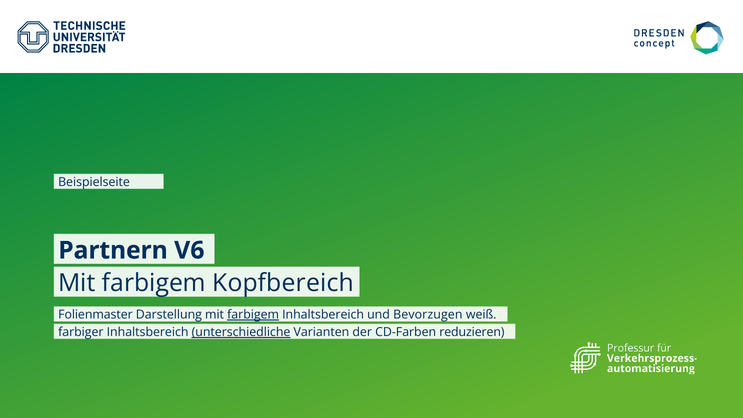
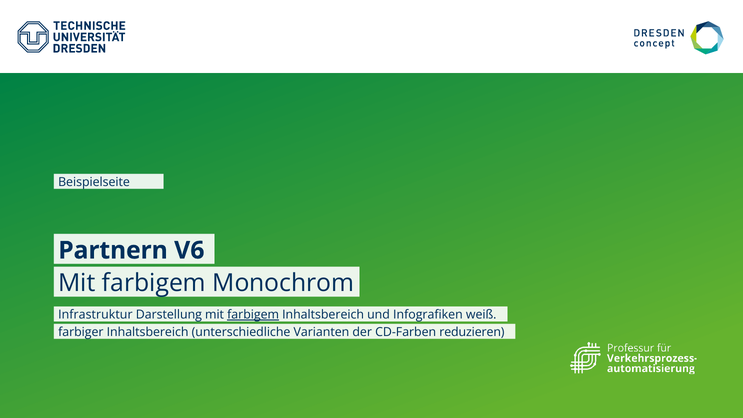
Kopfbereich: Kopfbereich -> Monochrom (283, 283)
Folienmaster: Folienmaster -> Infrastruktur (95, 315)
Bevorzugen: Bevorzugen -> Infografiken (428, 315)
unterschiedliche underline: present -> none (241, 332)
